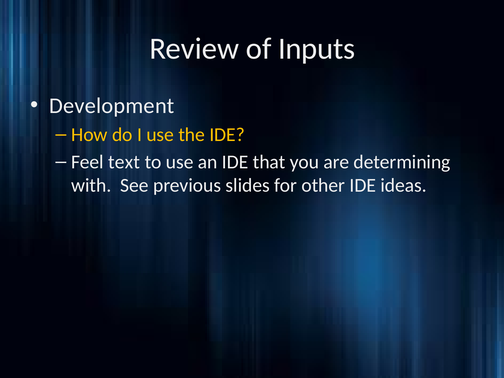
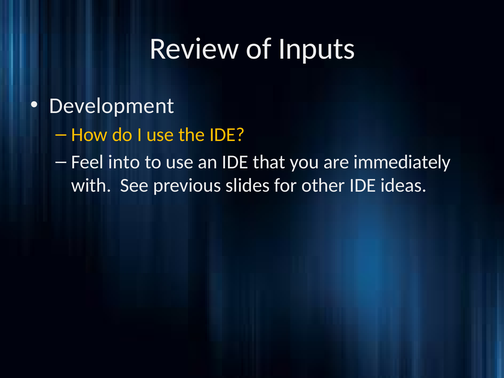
text: text -> into (124, 162)
determining: determining -> immediately (402, 162)
